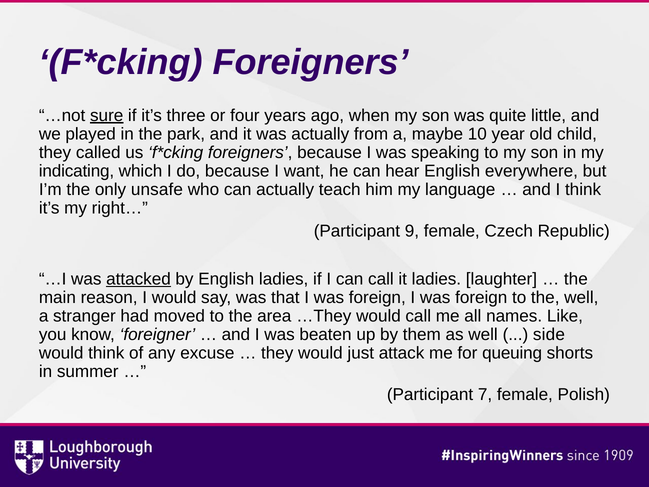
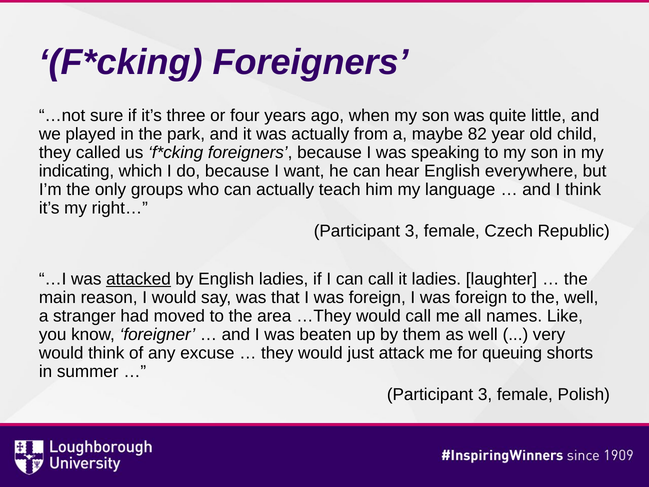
sure underline: present -> none (107, 115)
10: 10 -> 82 (477, 134)
unsafe: unsafe -> groups (157, 189)
9: 9 -> 3 (412, 231)
side: side -> very (549, 335)
7: 7 -> 3 (485, 395)
